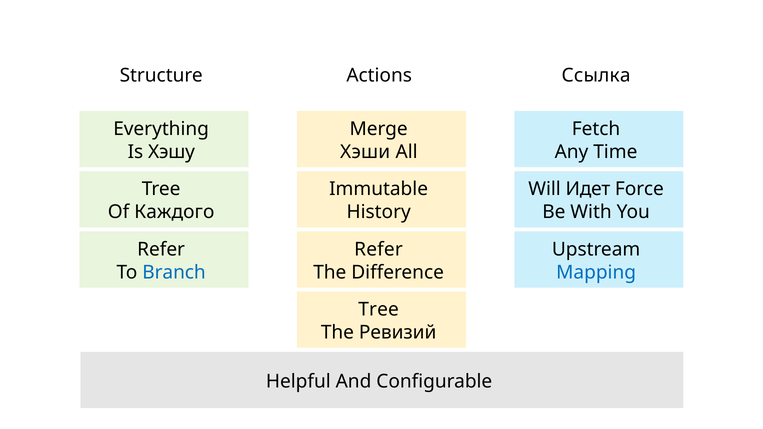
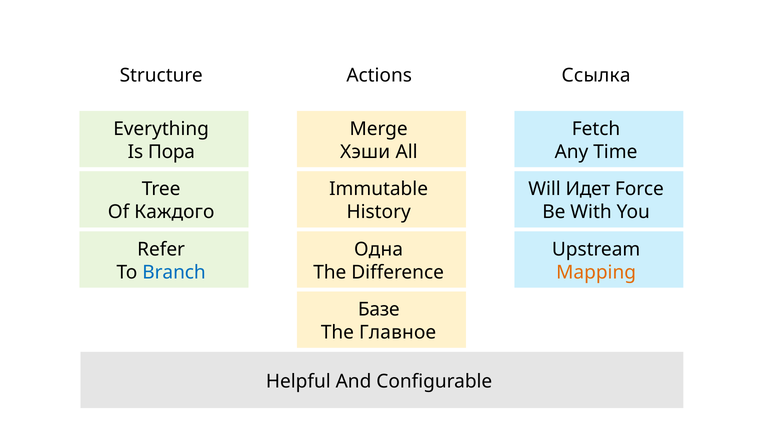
Хэшу: Хэшу -> Пора (171, 152)
Refer: Refer -> Одна (379, 250)
Mapping colour: blue -> orange (596, 272)
Tree: Tree -> Базе (379, 310)
Ревизий: Ревизий -> Главное (398, 333)
